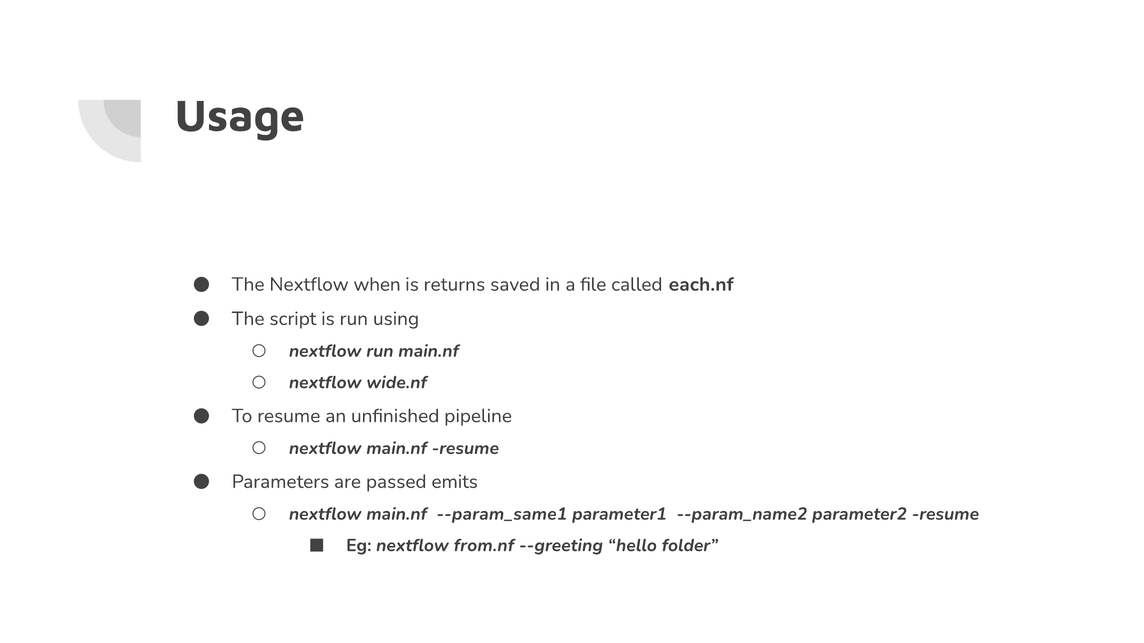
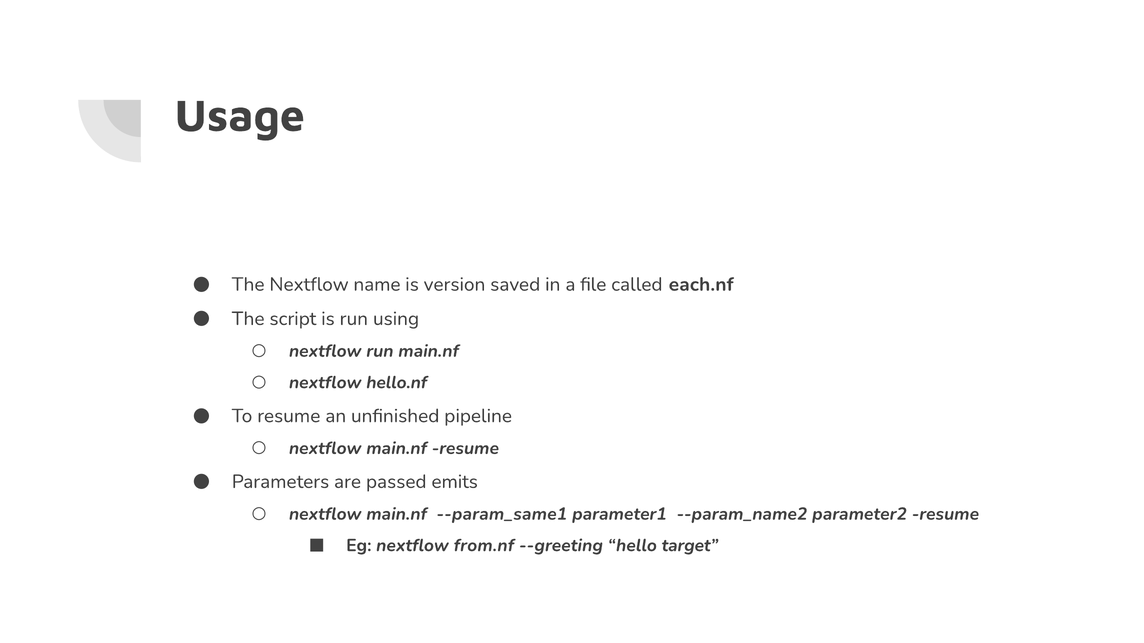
when: when -> name (377, 285)
returns: returns -> version (454, 285)
wide.nf: wide.nf -> hello.nf (397, 383)
folder: folder -> target (690, 546)
